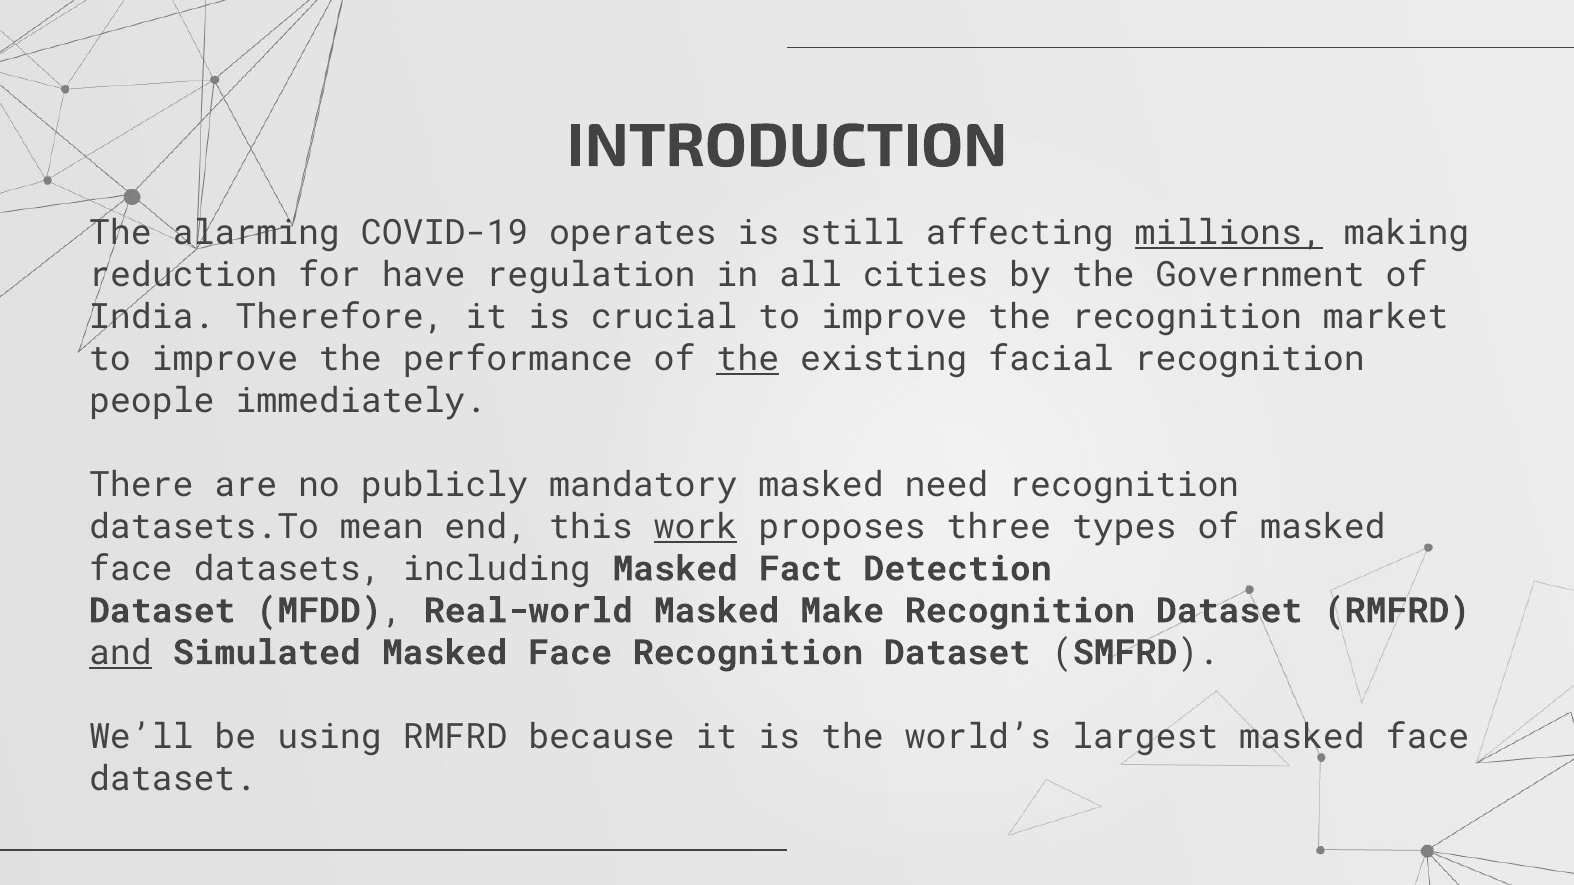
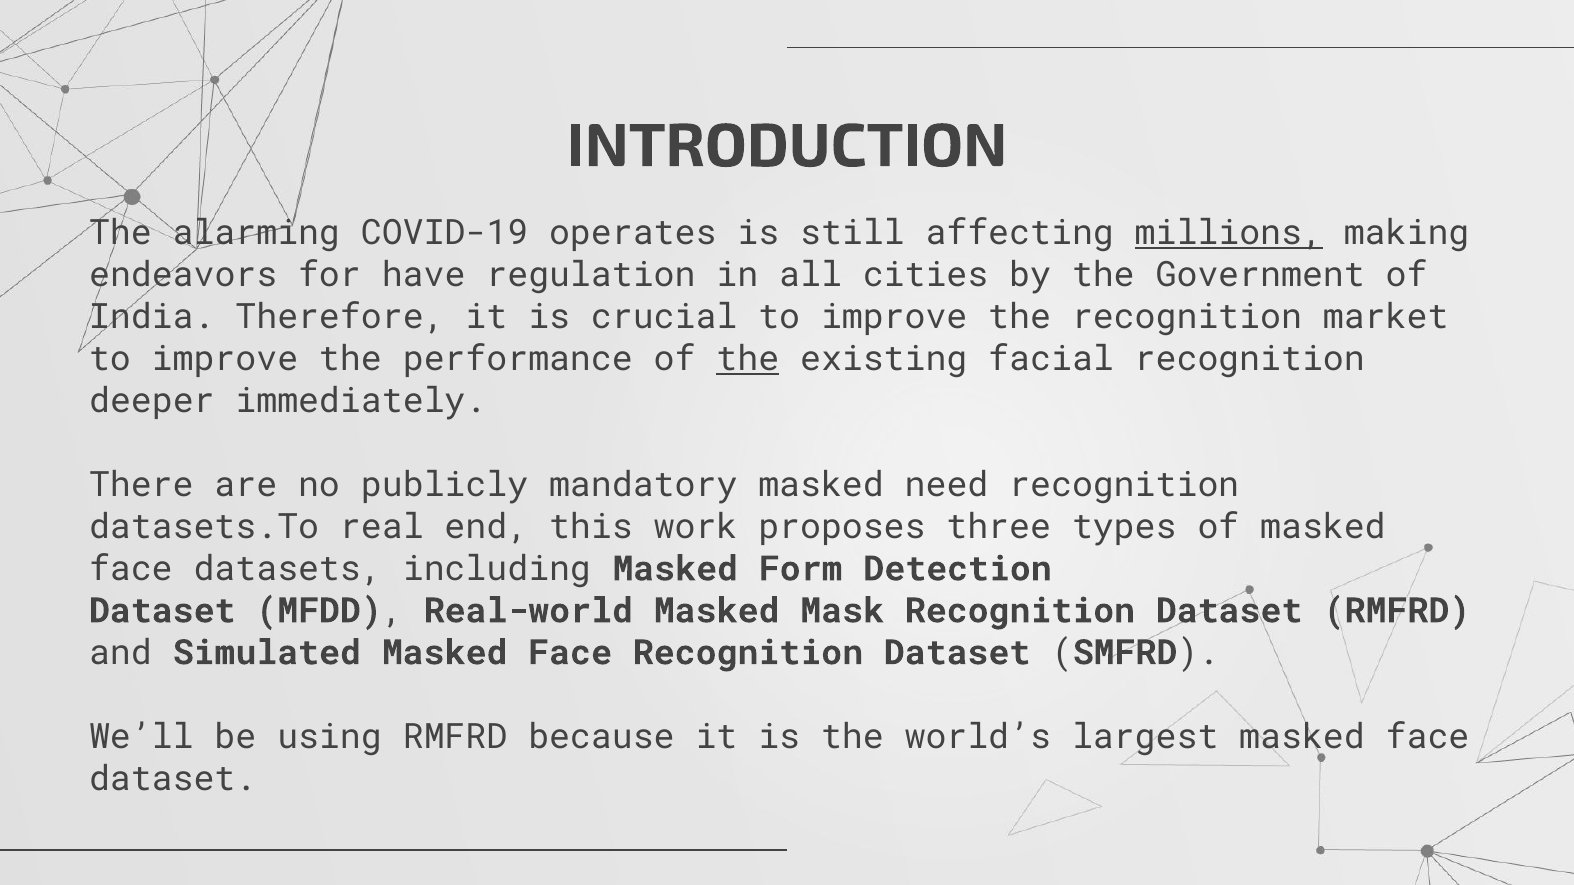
reduction: reduction -> endeavors (183, 275)
people: people -> deeper (152, 401)
mean: mean -> real (382, 527)
work underline: present -> none (696, 527)
Fact: Fact -> Form (801, 569)
Make: Make -> Mask (842, 611)
and underline: present -> none (120, 653)
